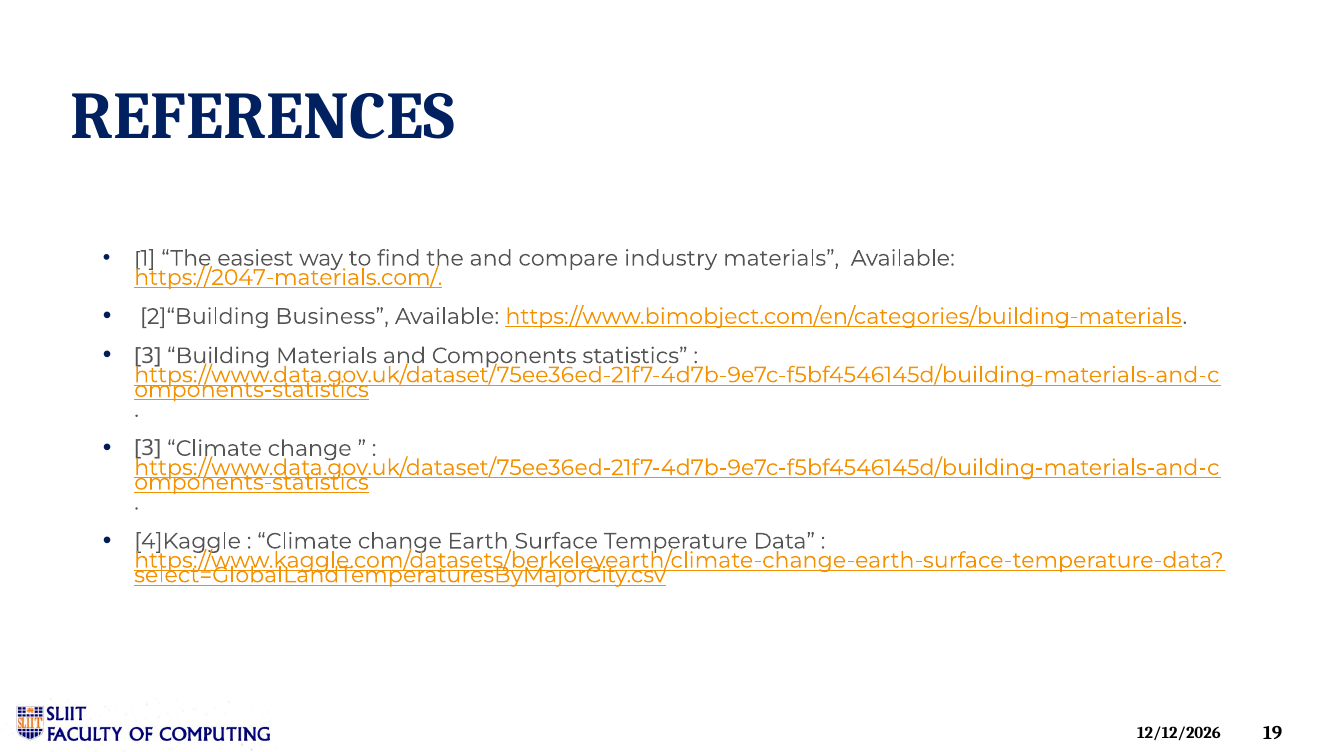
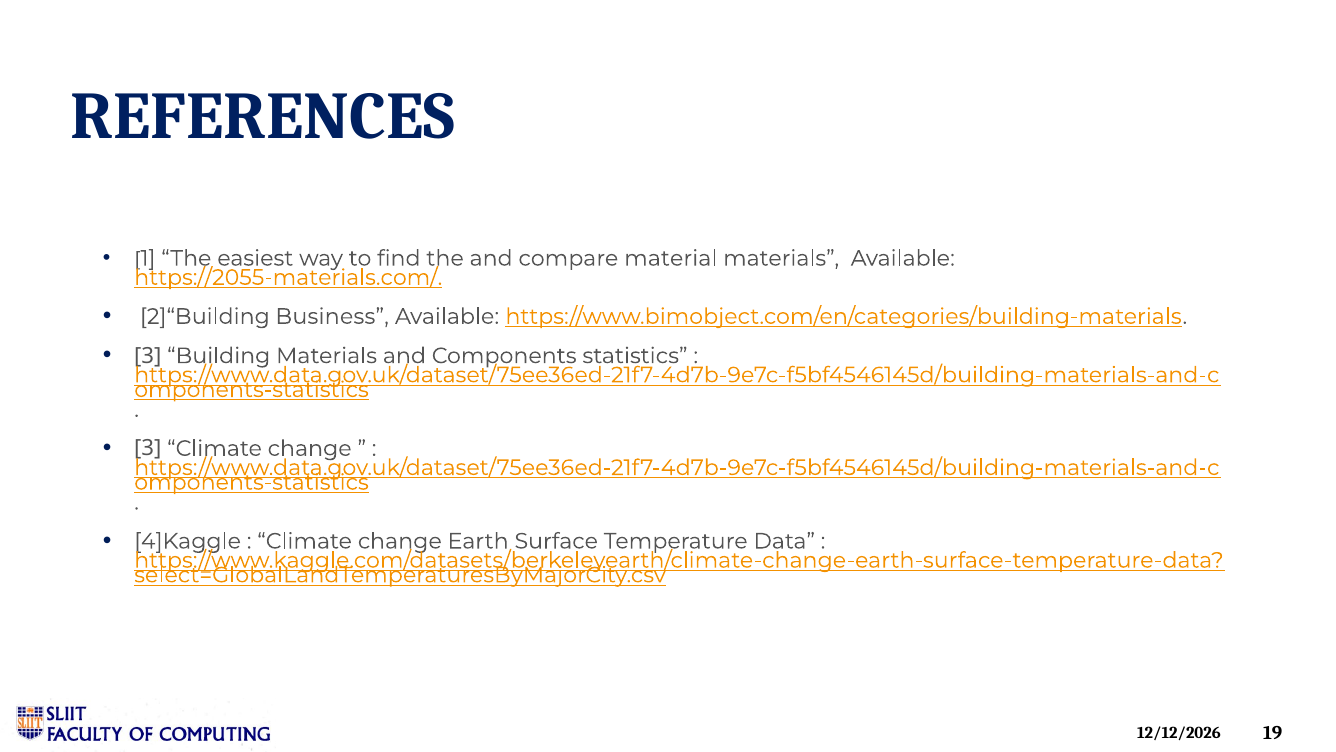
industry: industry -> material (671, 258)
https://2047-materials.com/: https://2047-materials.com/ -> https://2055-materials.com/ (288, 277)
